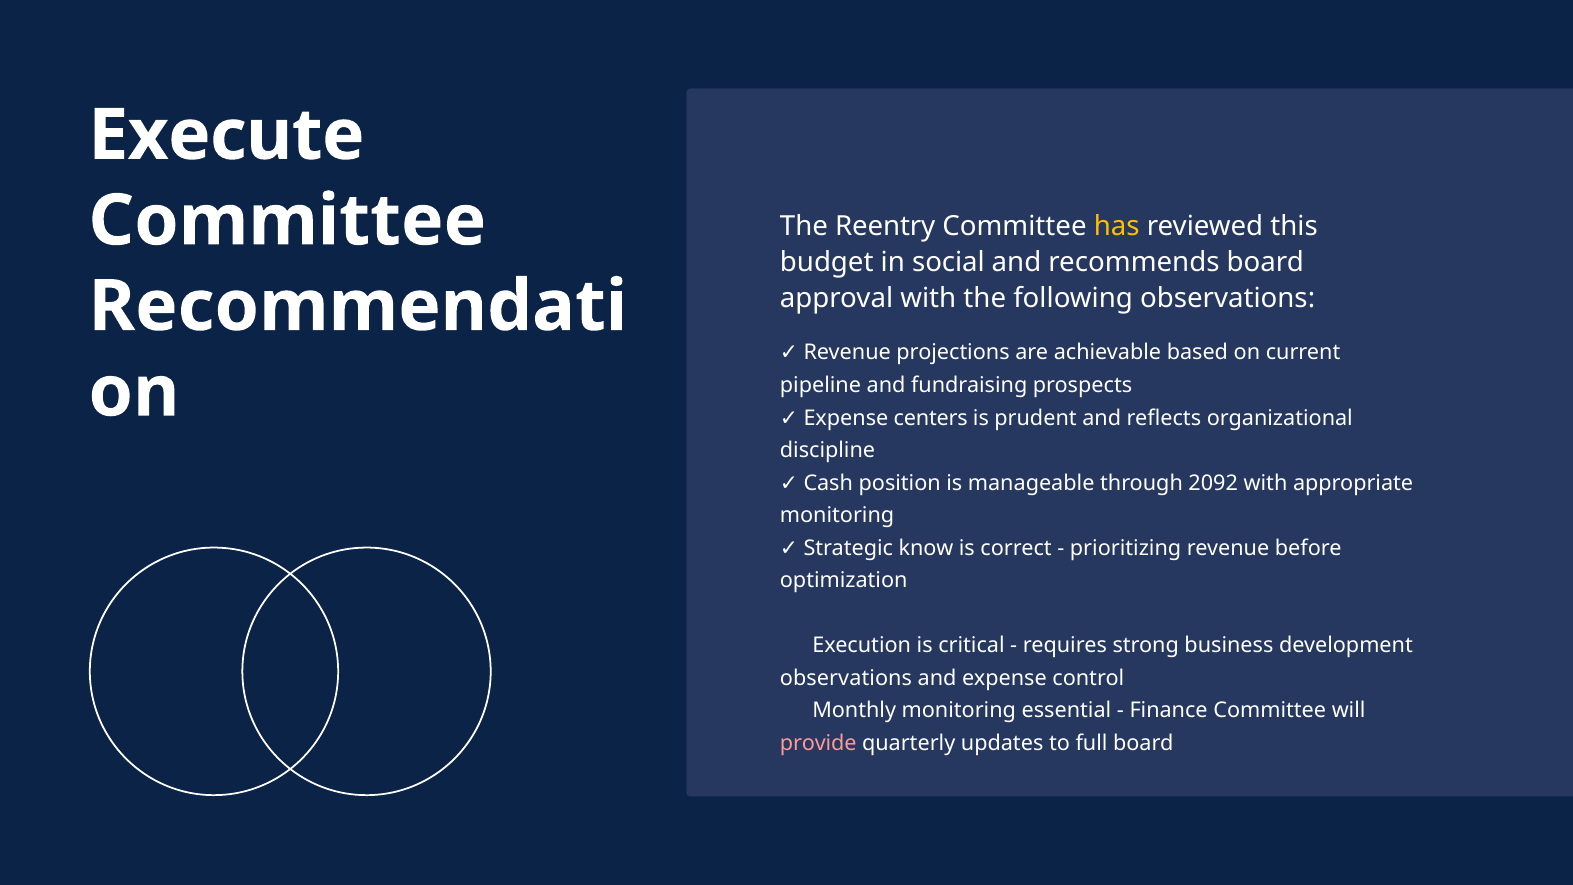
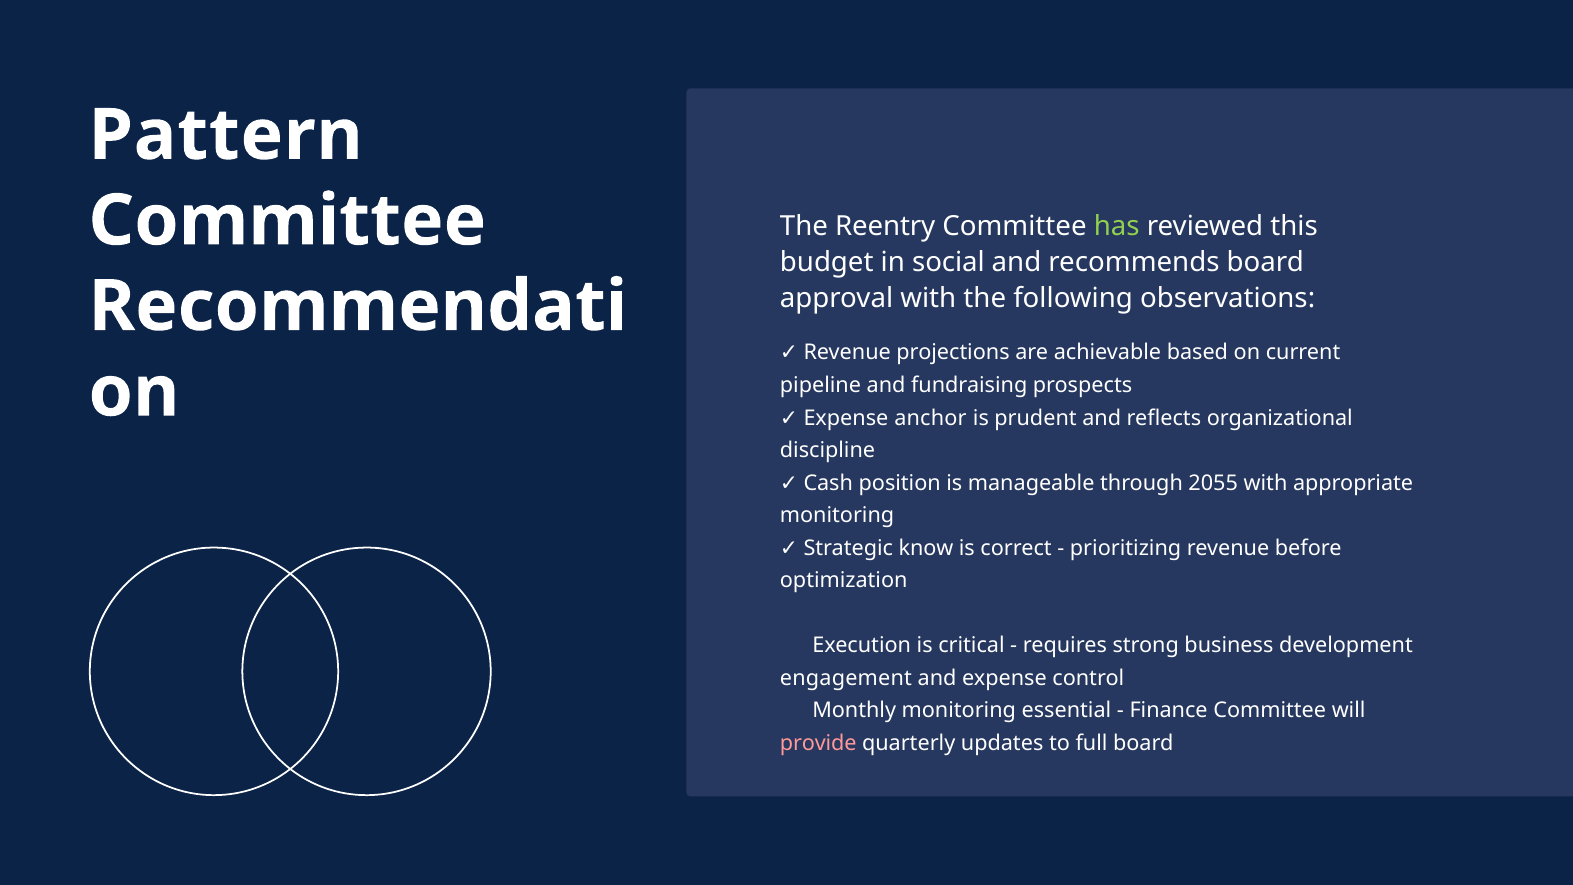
Execute: Execute -> Pattern (226, 135)
has colour: yellow -> light green (1117, 226)
centers: centers -> anchor (930, 418)
2092: 2092 -> 2055 (1213, 483)
observations: observations -> engagement (846, 678)
